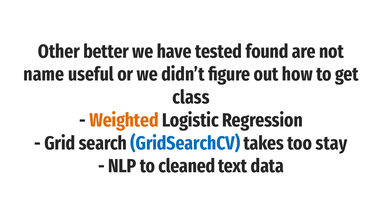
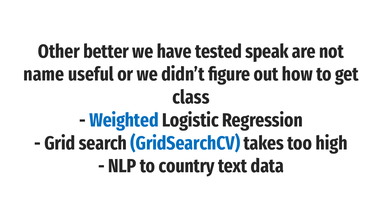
found: found -> speak (267, 51)
Weighted colour: orange -> blue (124, 120)
stay: stay -> high (332, 143)
cleaned: cleaned -> country (187, 166)
